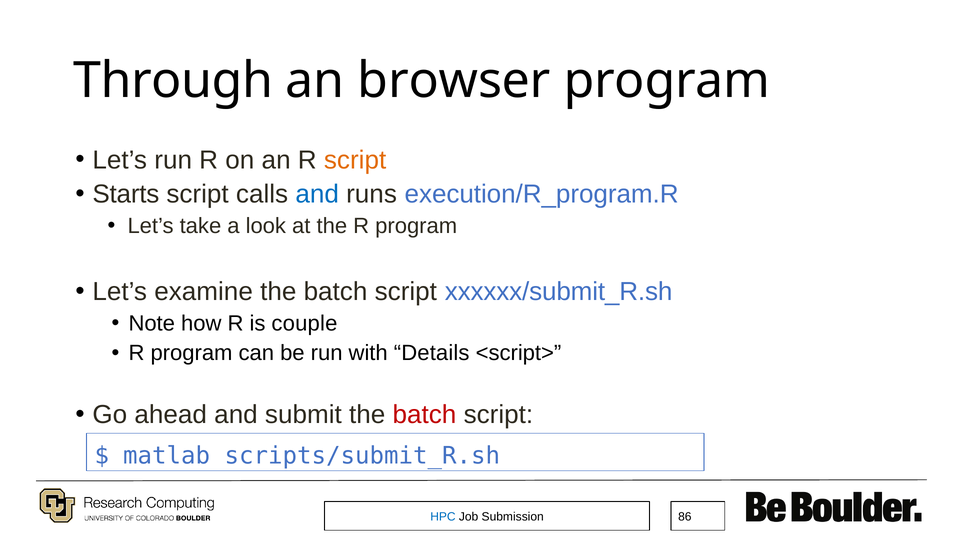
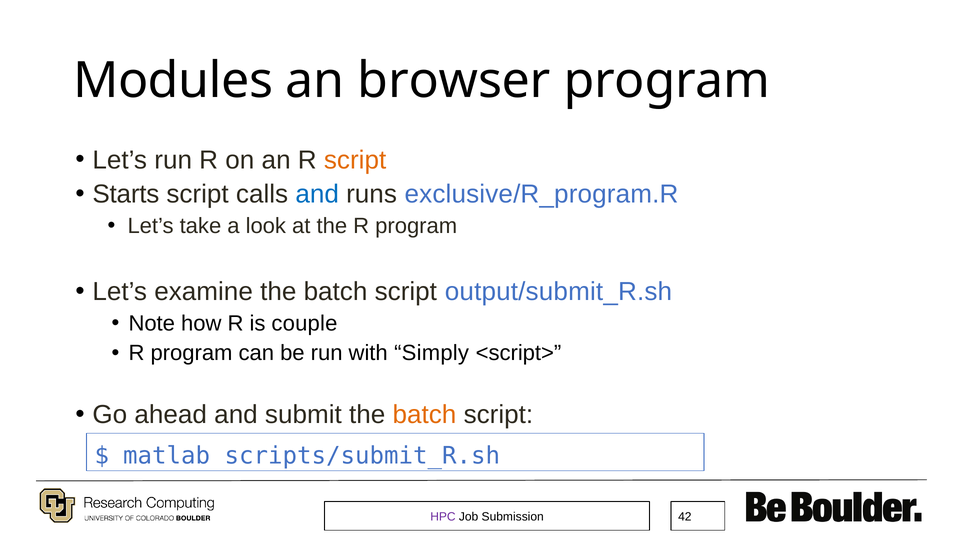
Through: Through -> Modules (173, 81)
execution/R_program.R: execution/R_program.R -> exclusive/R_program.R (541, 194)
xxxxxx/submit_R.sh: xxxxxx/submit_R.sh -> output/submit_R.sh (558, 292)
Details: Details -> Simply (432, 354)
batch colour: red -> orange (424, 415)
HPC colour: blue -> purple (443, 517)
86: 86 -> 42 (685, 517)
